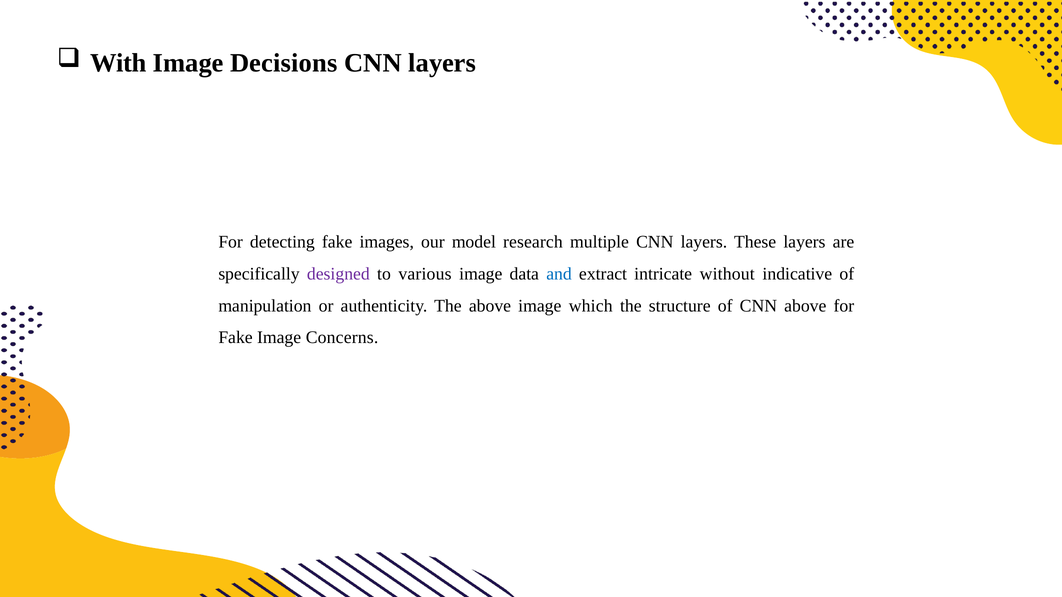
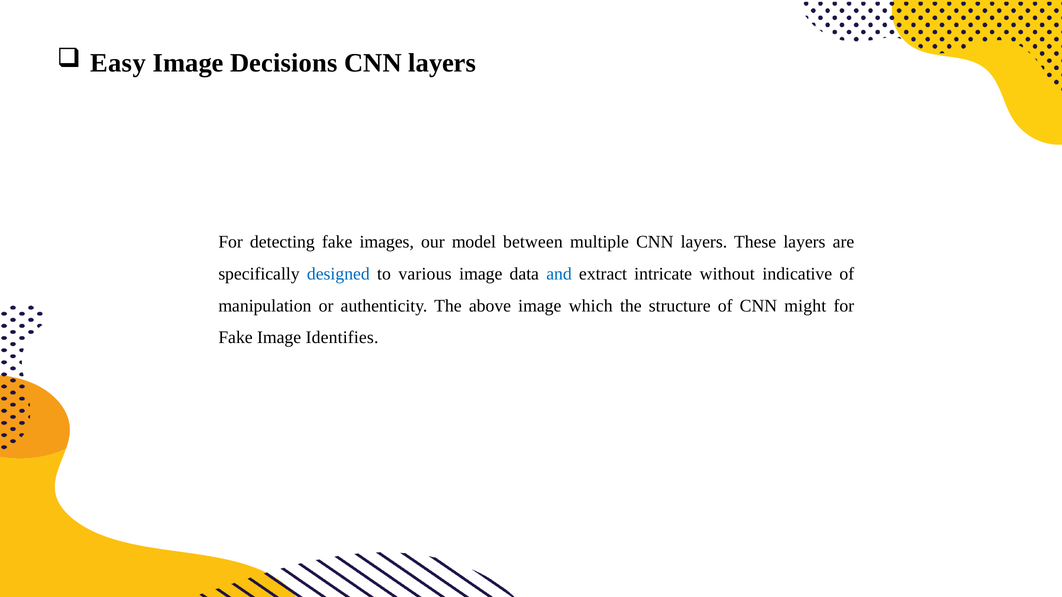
With: With -> Easy (118, 63)
research: research -> between (533, 242)
designed colour: purple -> blue (338, 274)
CNN above: above -> might (805, 306)
Concerns: Concerns -> Identifies (342, 338)
